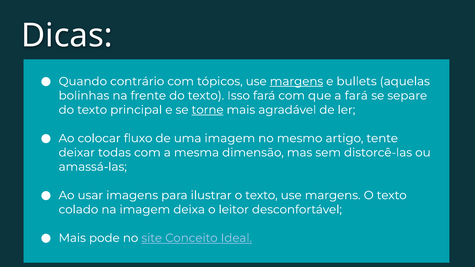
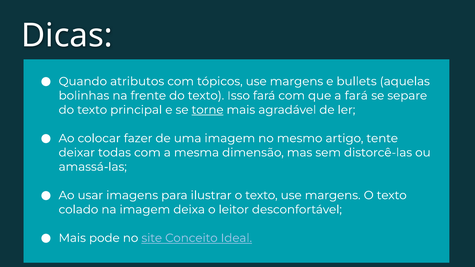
contrário: contrário -> atributos (137, 81)
margens underline: present -> none (296, 81)
fluxo: fluxo -> fazer (138, 138)
